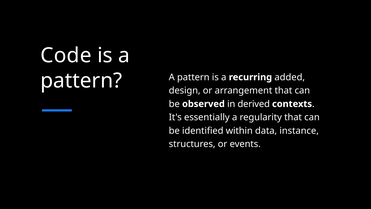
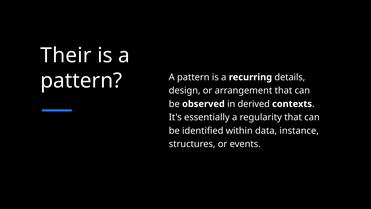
Code: Code -> Their (66, 56)
added: added -> details (290, 77)
